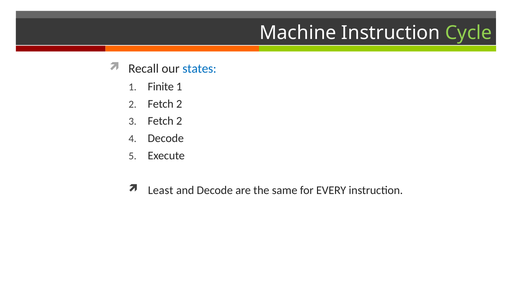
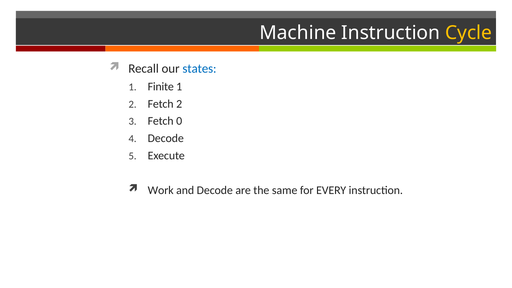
Cycle colour: light green -> yellow (469, 33)
3 Fetch 2: 2 -> 0 (179, 121)
Least: Least -> Work (161, 190)
